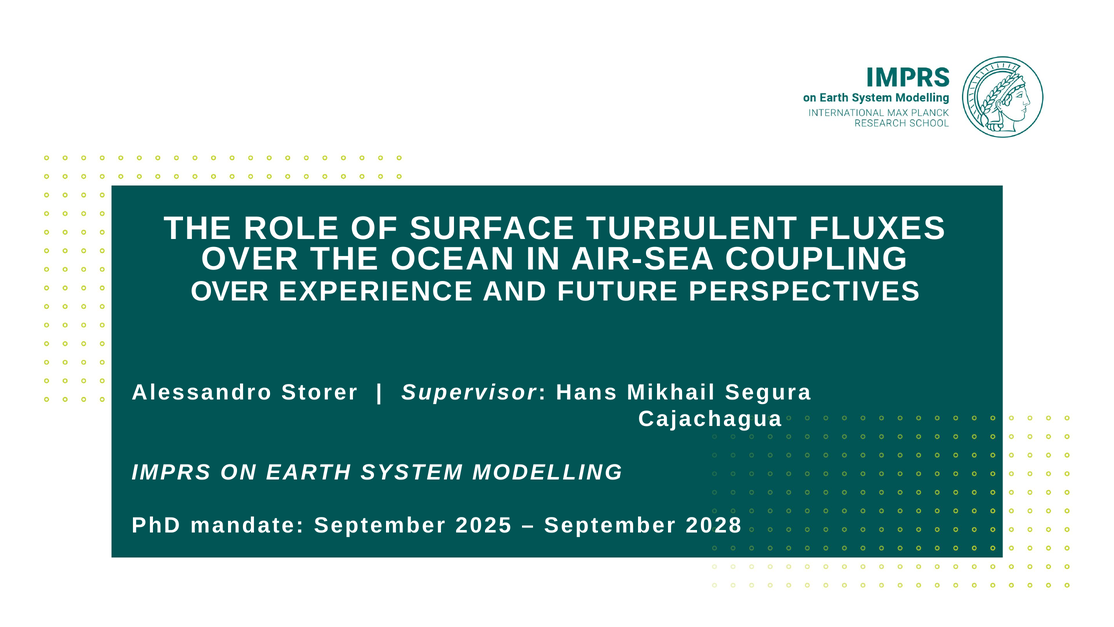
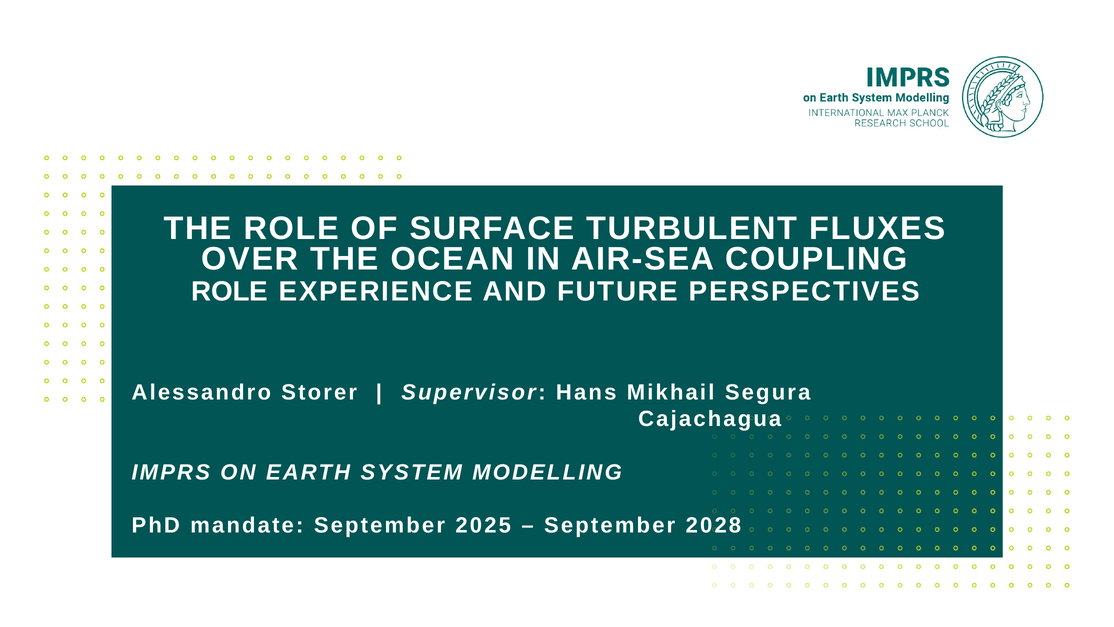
OVER: OVER -> ROLE (230, 291)
